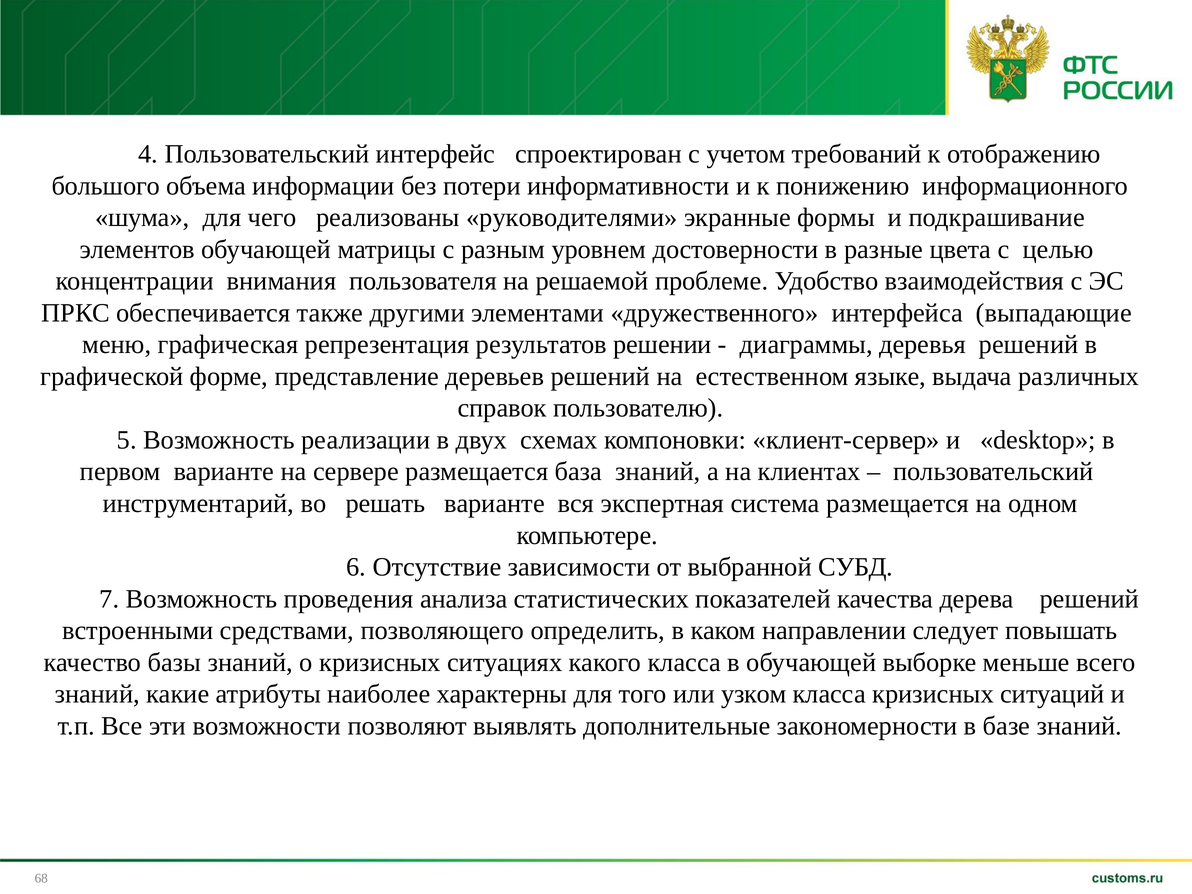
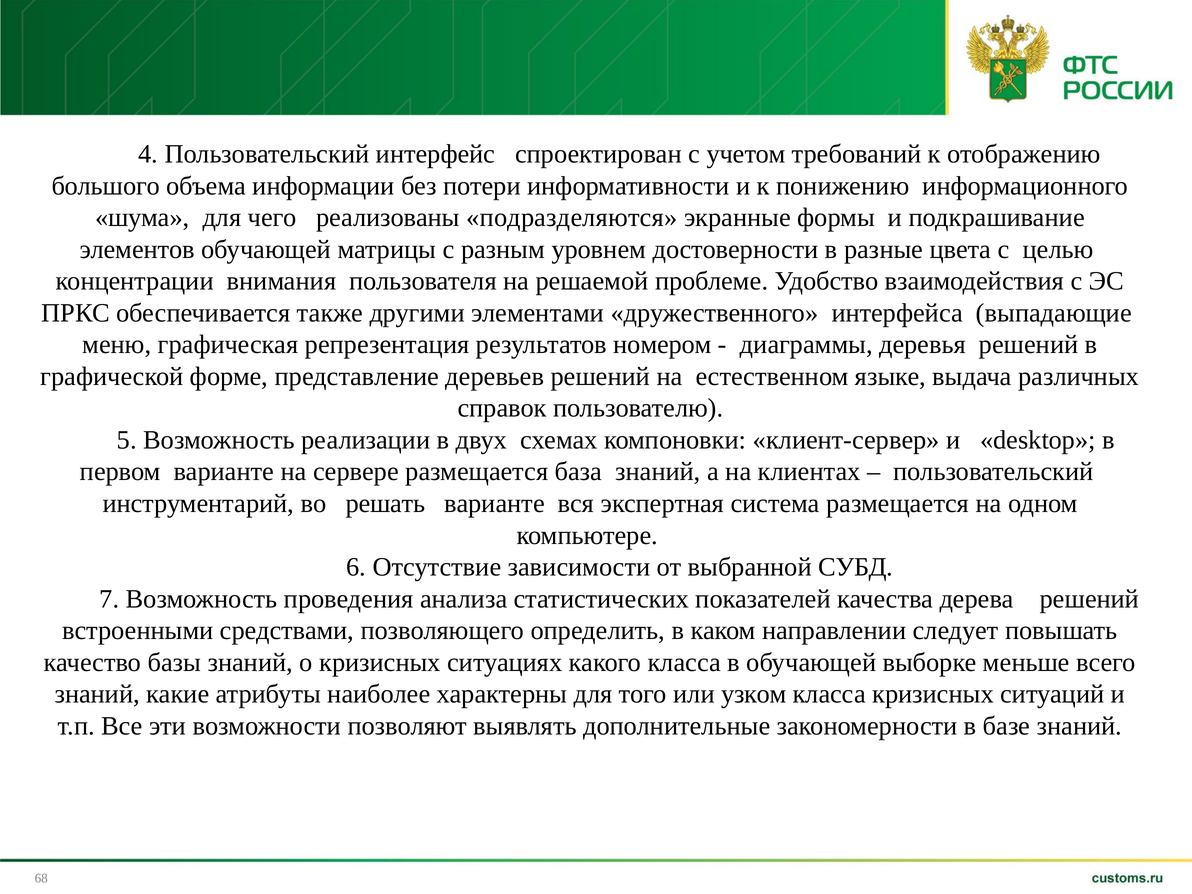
руководителями: руководителями -> подразделяются (572, 218)
решении: решении -> номером (662, 345)
